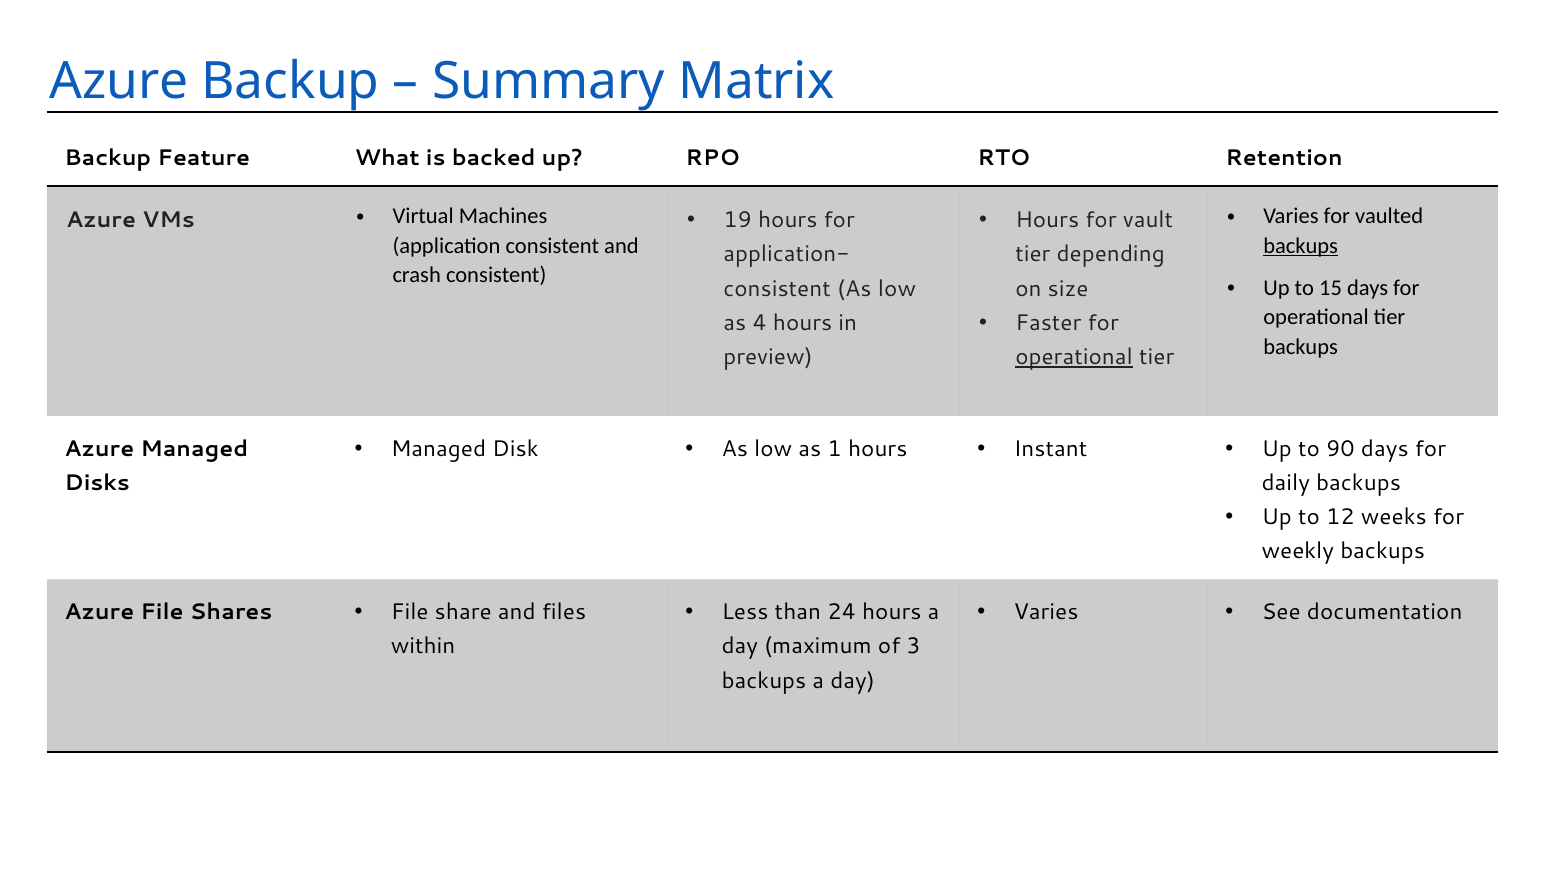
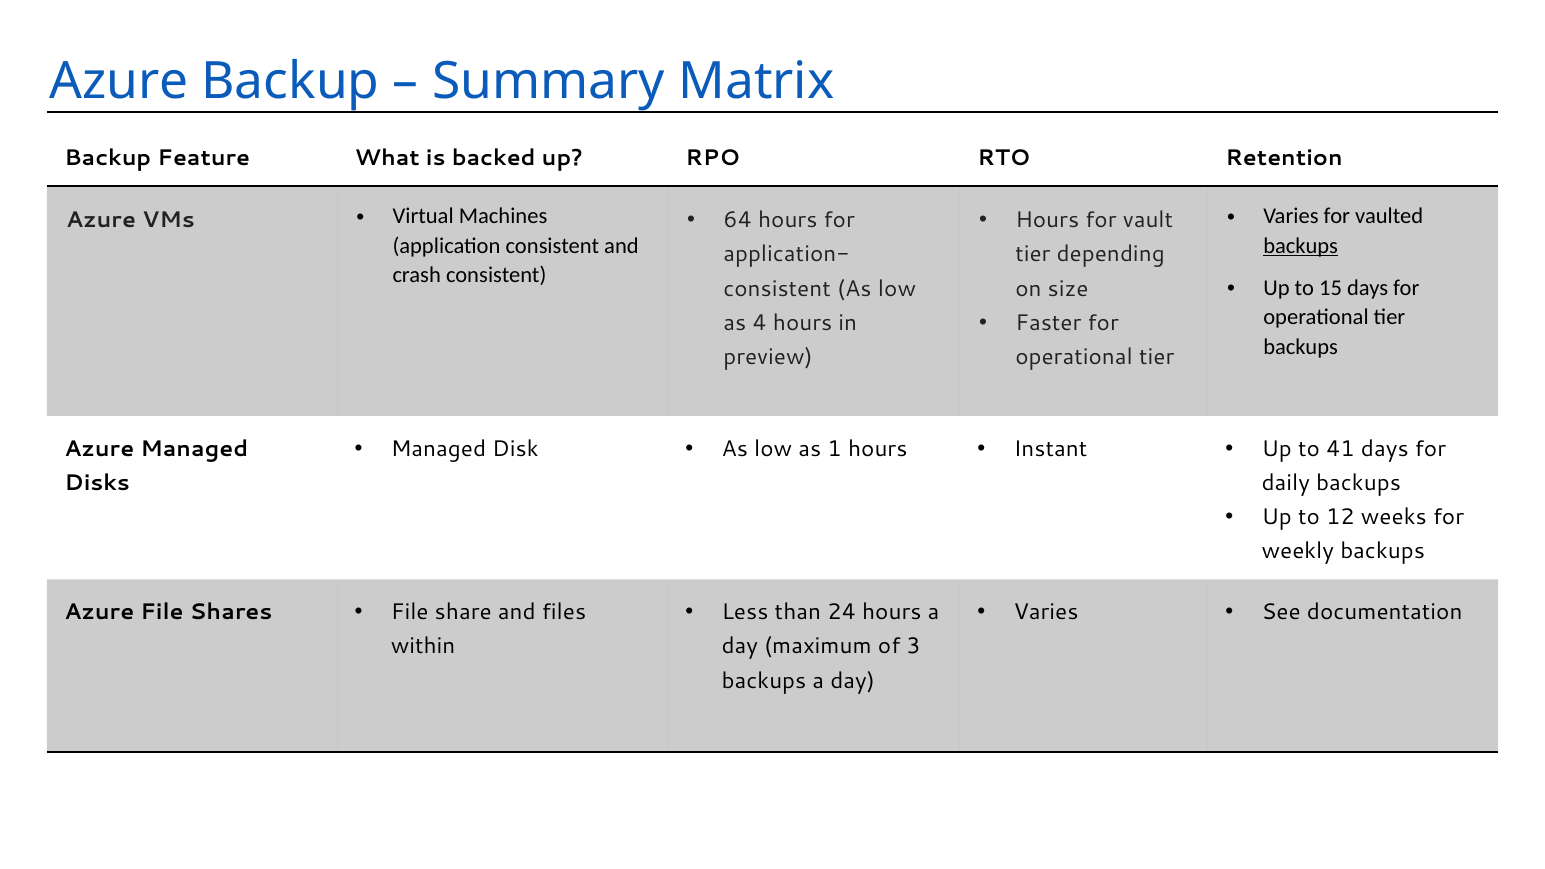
19: 19 -> 64 (738, 220)
operational underline: present -> none (1074, 357)
90: 90 -> 41 (1340, 449)
